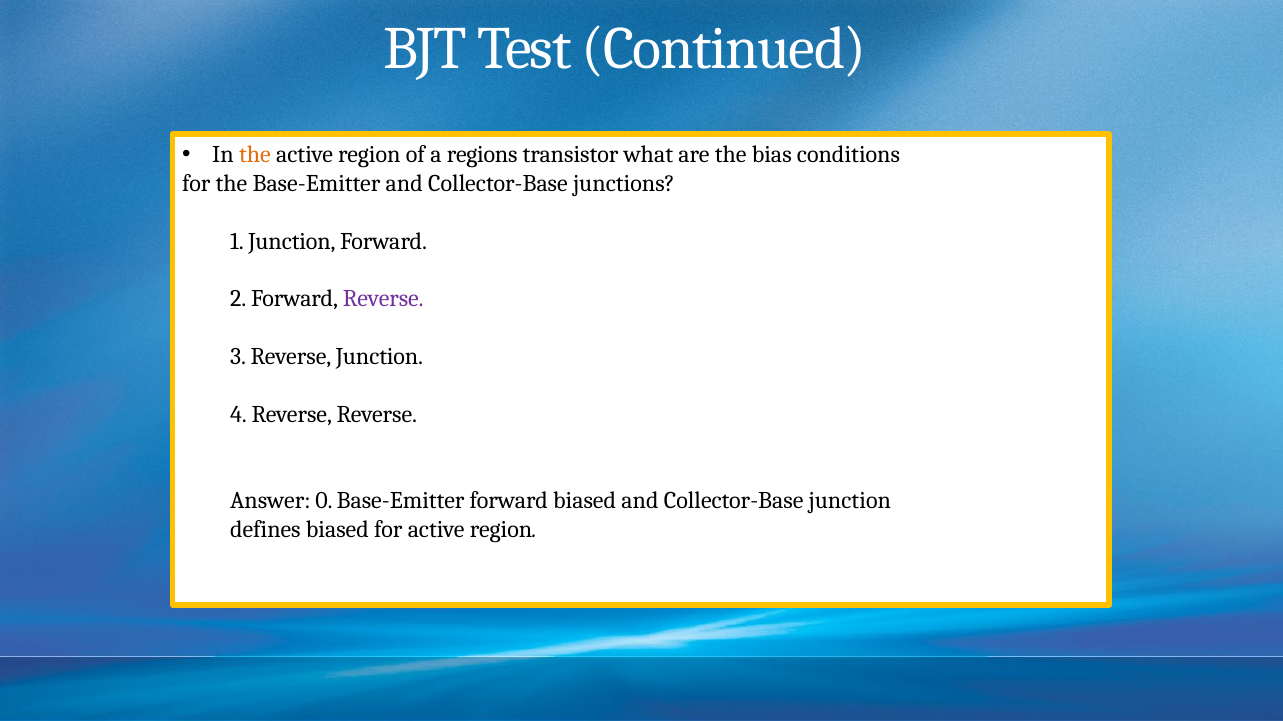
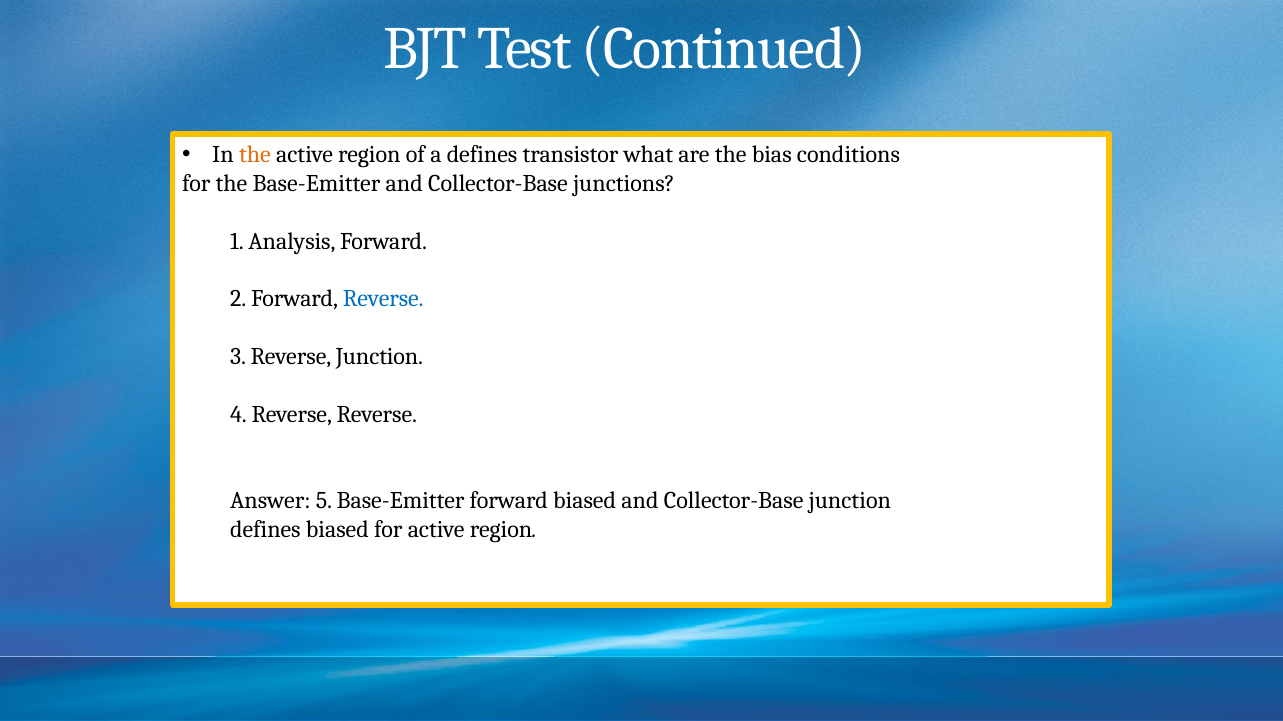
a regions: regions -> defines (482, 155)
1 Junction: Junction -> Analysis (292, 241)
Reverse colour: purple -> blue (383, 299)
0: 0 -> 5 (324, 501)
